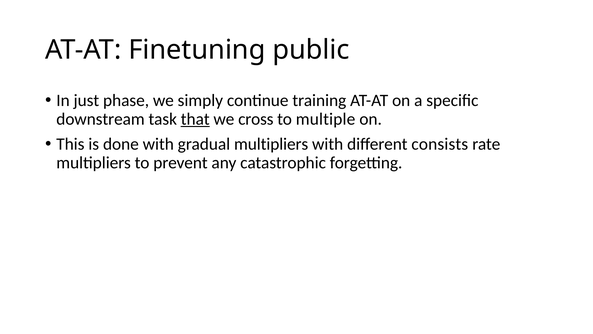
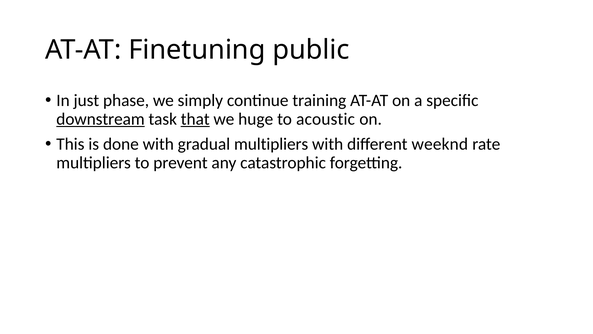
downstream underline: none -> present (101, 119)
cross: cross -> huge (256, 119)
multiple: multiple -> acoustic (326, 119)
consists: consists -> weeknd (440, 144)
